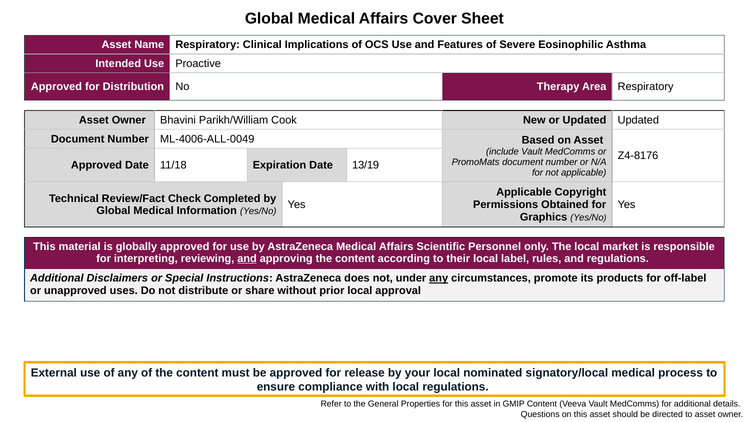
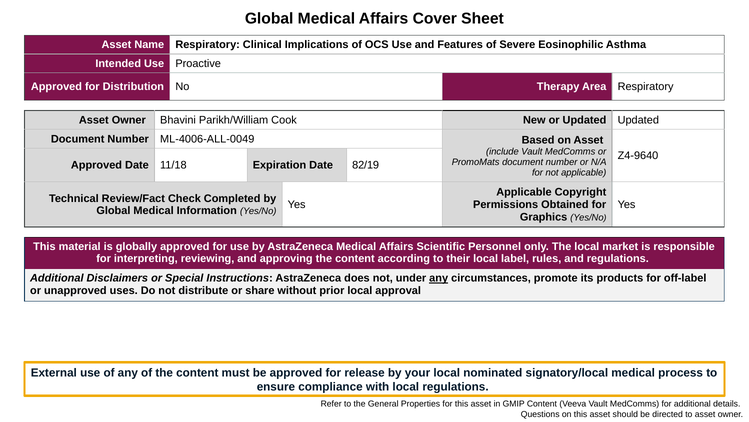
Z4-8176: Z4-8176 -> Z4-9640 (638, 156)
13/19: 13/19 -> 82/19 (366, 165)
and underline: present -> none (247, 258)
